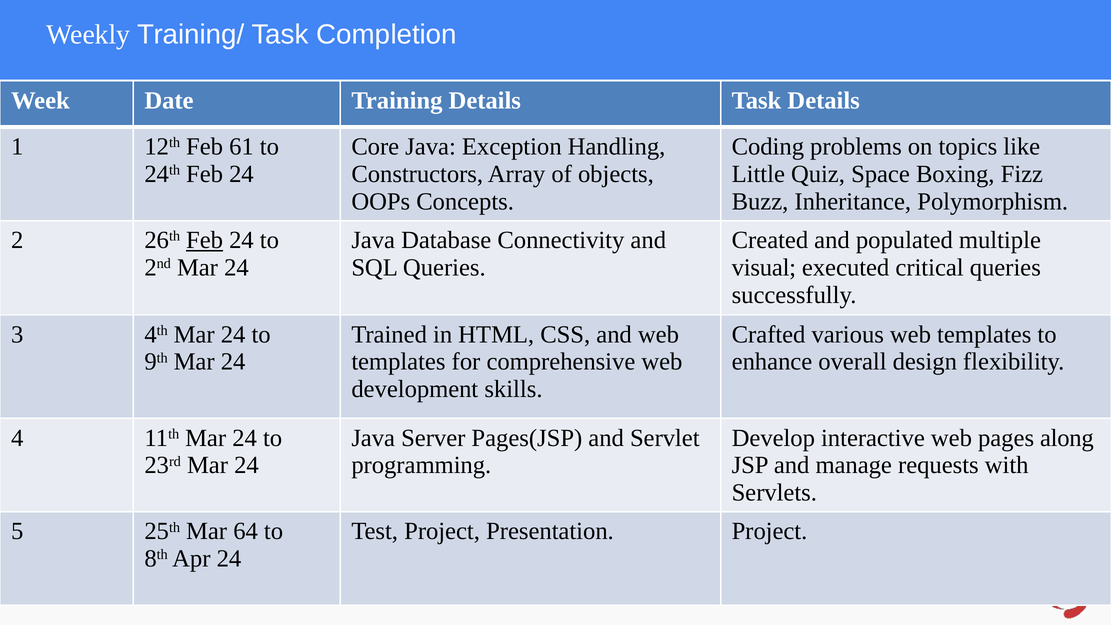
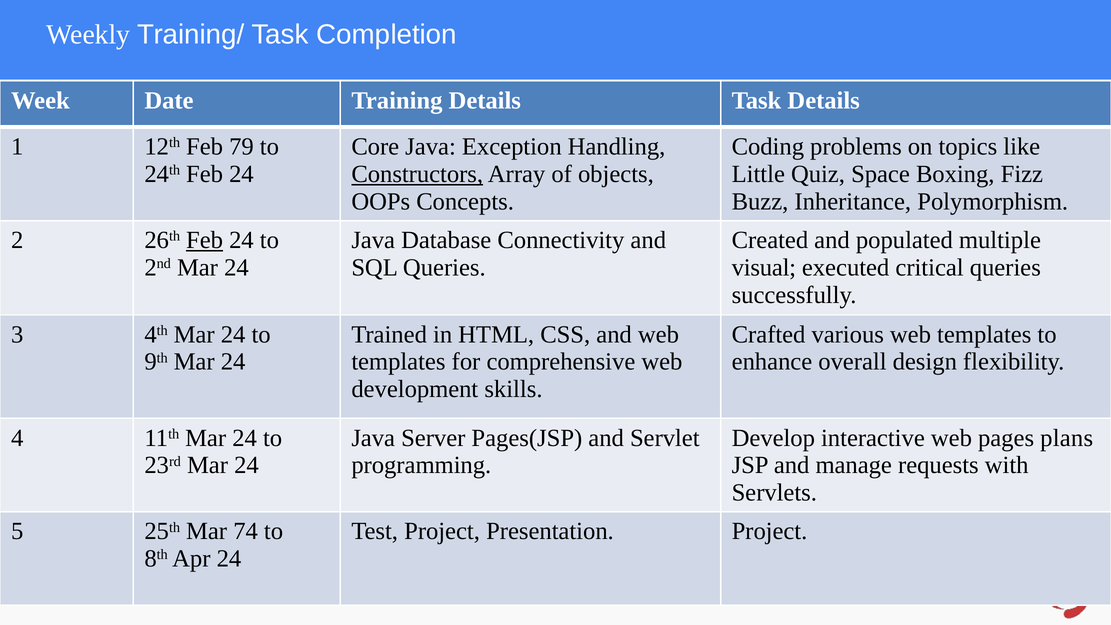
61: 61 -> 79 (241, 147)
Constructors underline: none -> present (417, 174)
along: along -> plans (1067, 438)
64: 64 -> 74 (246, 531)
